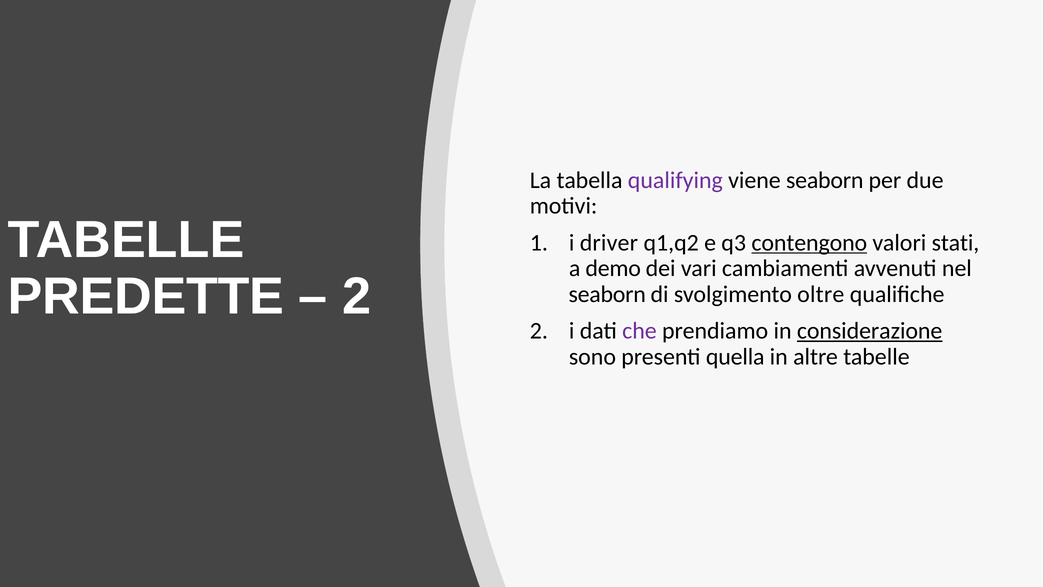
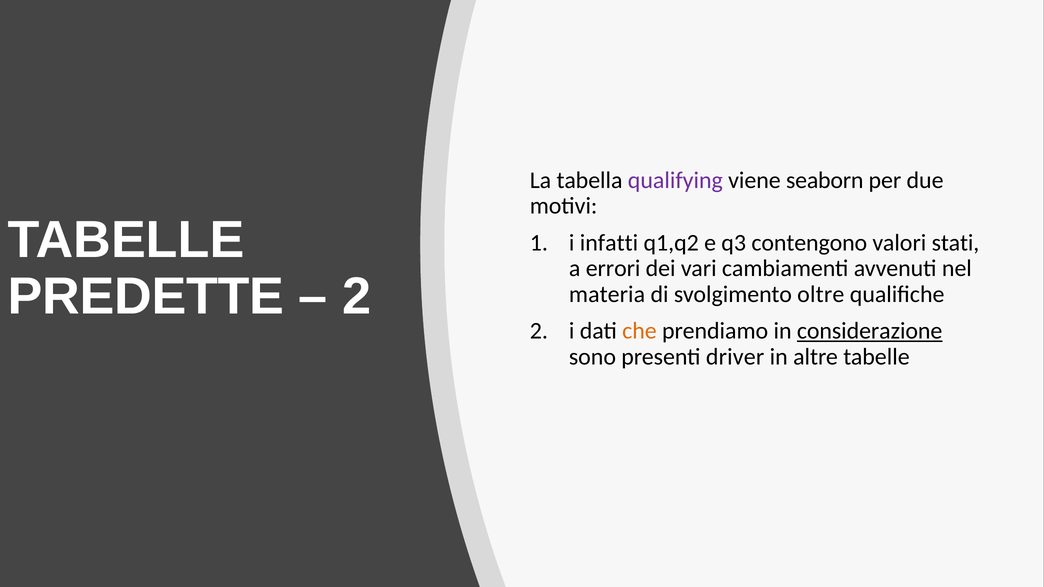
driver: driver -> infatti (609, 243)
contengono underline: present -> none (809, 243)
demo: demo -> errori (613, 269)
seaborn: seaborn -> materia (607, 294)
che colour: purple -> orange (639, 331)
quella: quella -> driver (735, 357)
